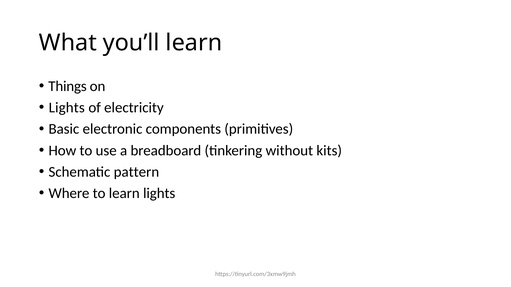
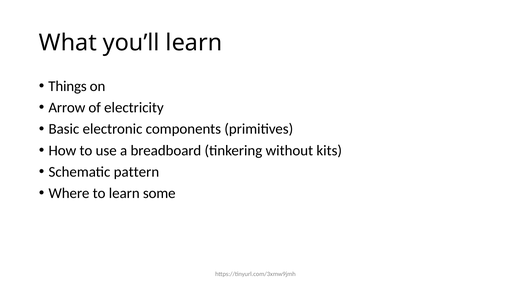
Lights: Lights -> Arrow (67, 108)
learn lights: lights -> some (159, 194)
